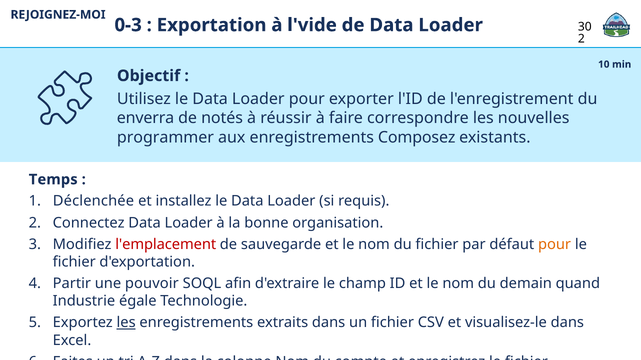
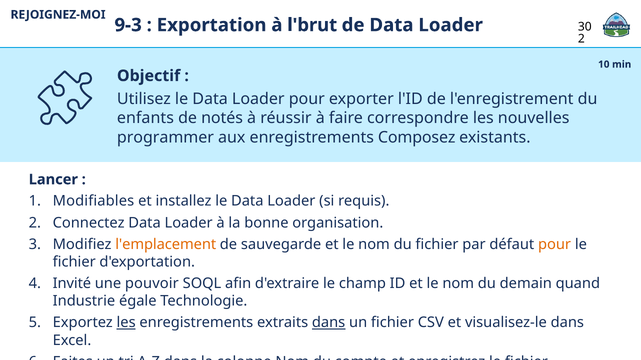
0-3: 0-3 -> 9-3 (128, 25)
l'vide: l'vide -> l'brut (312, 25)
enverra: enverra -> enfants (145, 118)
Temps: Temps -> Lancer (53, 180)
Déclenchée: Déclenchée -> Modifiables (93, 201)
l'emplacement colour: red -> orange (166, 245)
Partir: Partir -> Invité (72, 284)
dans underline: none -> present (329, 323)
